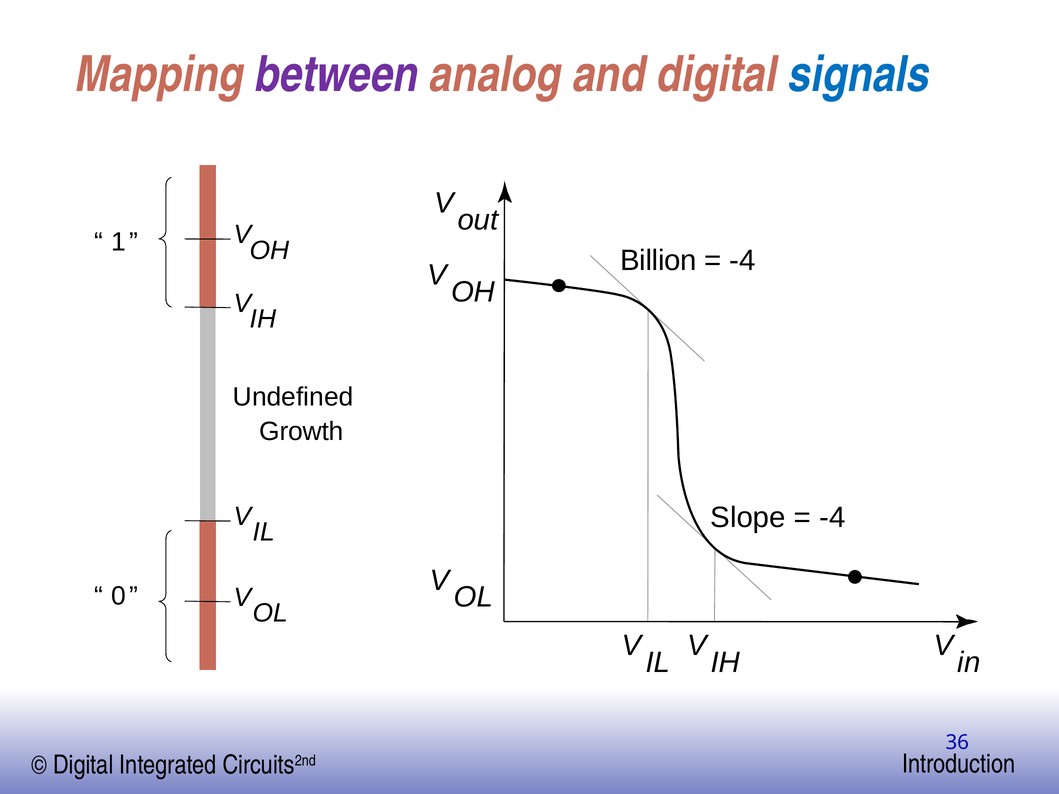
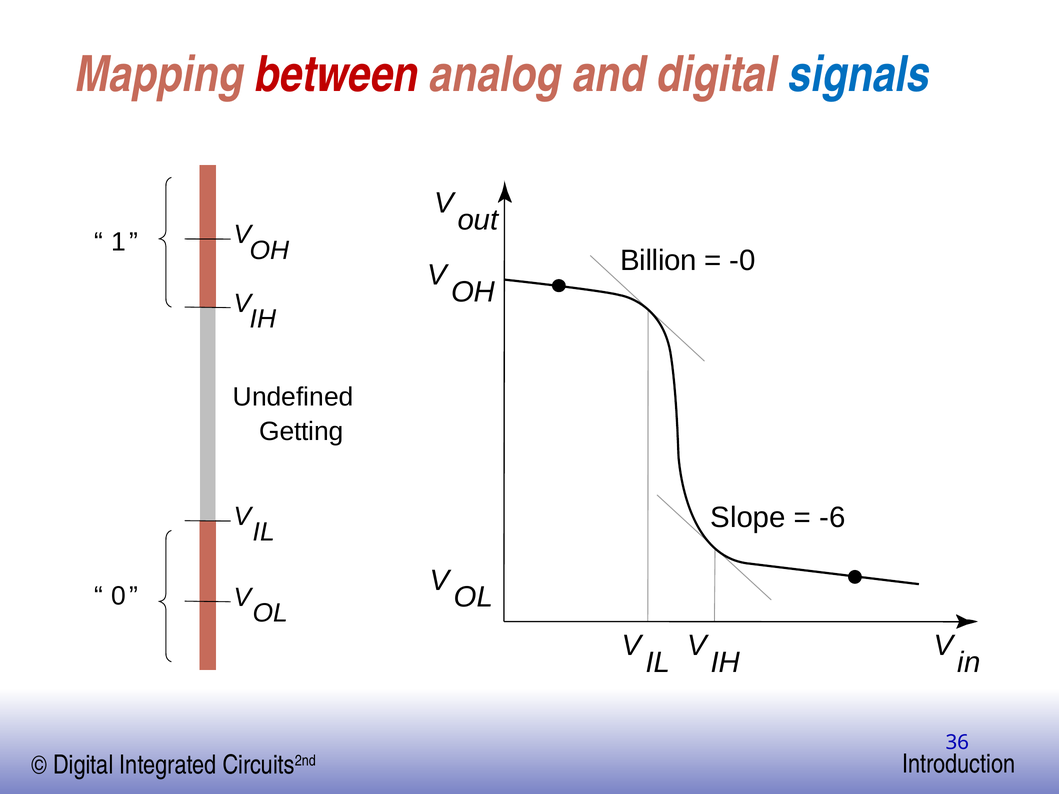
between colour: purple -> red (337, 75)
-4: -4 -> -0 (743, 261)
Growth: Growth -> Getting (301, 432)
-4: -4 -> -6 (832, 518)
